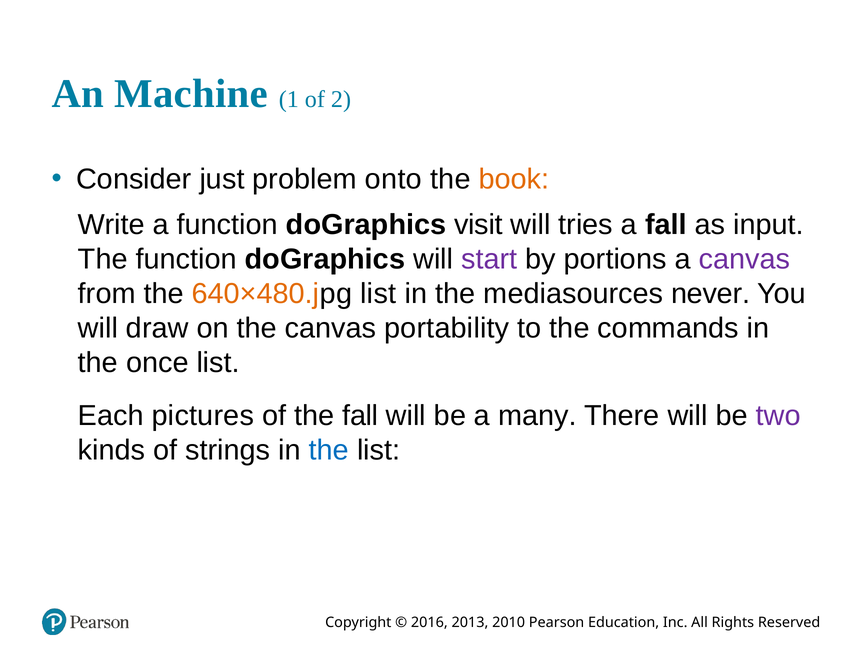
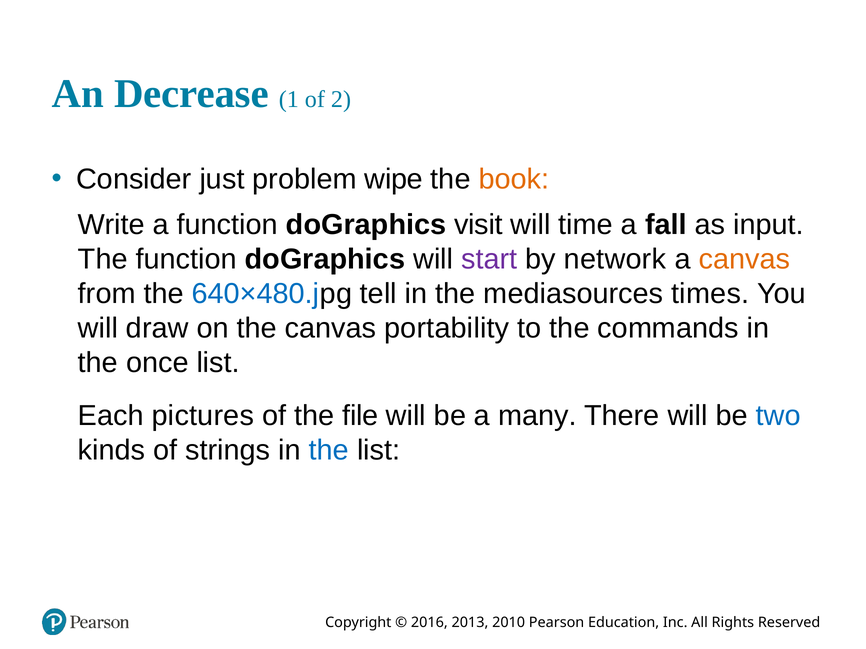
Machine: Machine -> Decrease (191, 94)
onto: onto -> wipe (394, 180)
tries: tries -> time (586, 225)
portions: portions -> network (615, 259)
canvas colour: purple -> orange (744, 259)
640×480.j colour: orange -> blue (256, 294)
g list: list -> tell (378, 294)
never: never -> times (710, 294)
the fall: fall -> file (360, 416)
two colour: purple -> blue (778, 416)
